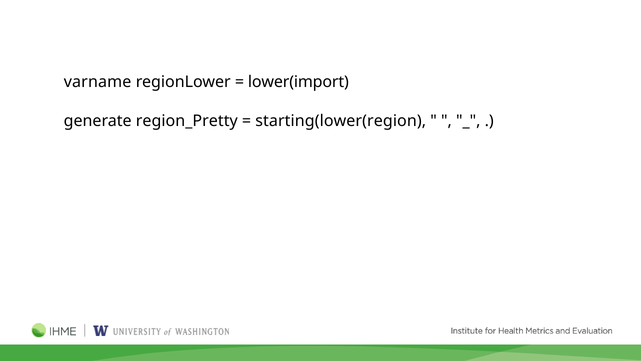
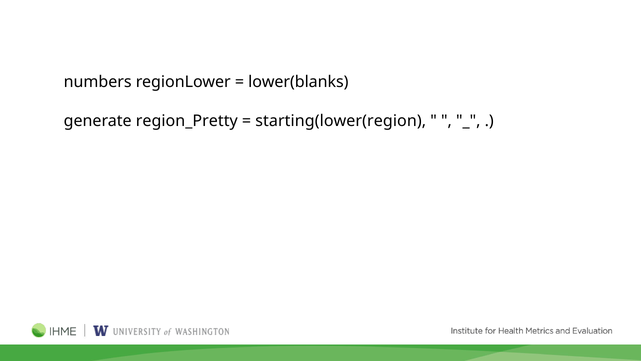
varname: varname -> numbers (98, 82)
lower(import: lower(import -> lower(blanks (298, 82)
